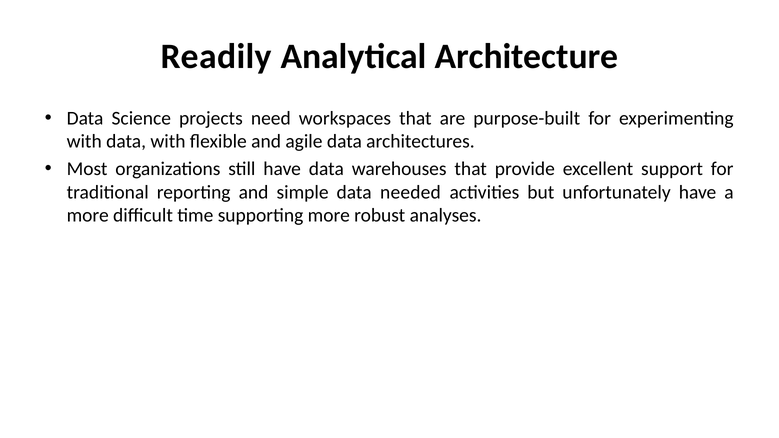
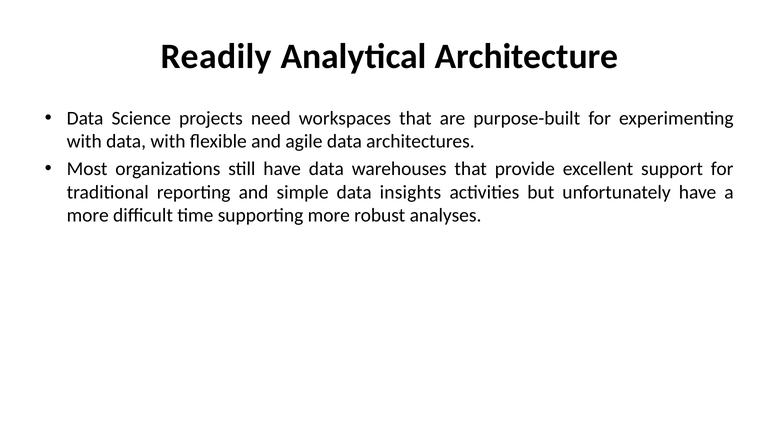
needed: needed -> insights (410, 192)
